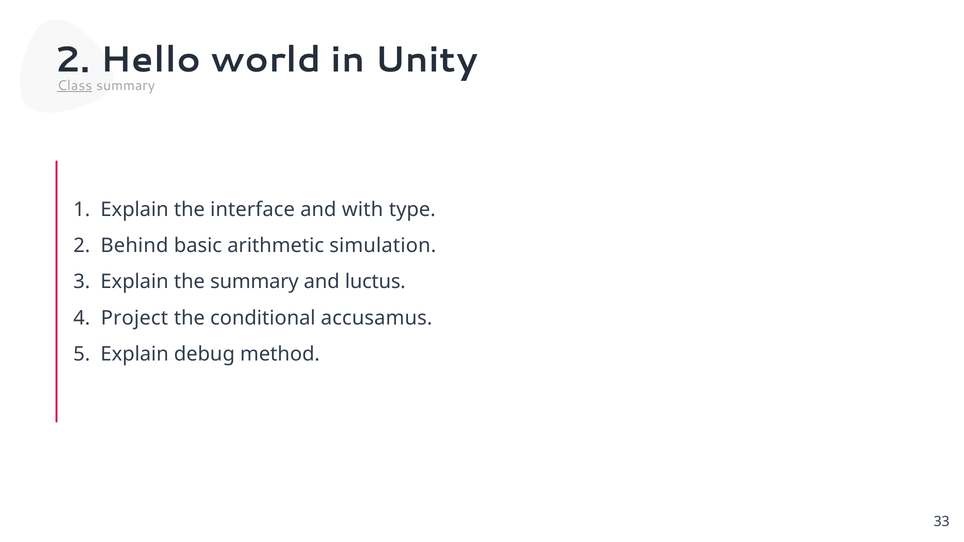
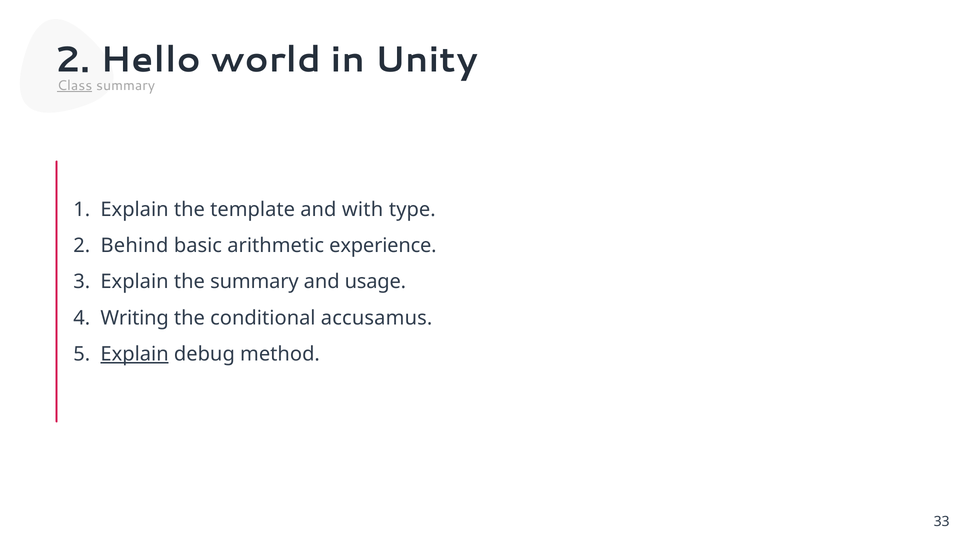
interface: interface -> template (253, 210)
simulation: simulation -> experience (383, 246)
luctus: luctus -> usage (375, 282)
Project: Project -> Writing (135, 318)
Explain underline: none -> present (135, 354)
